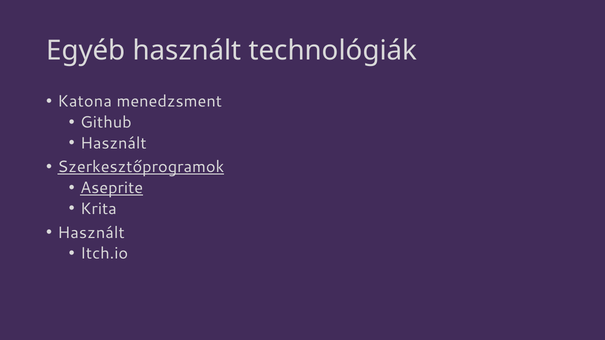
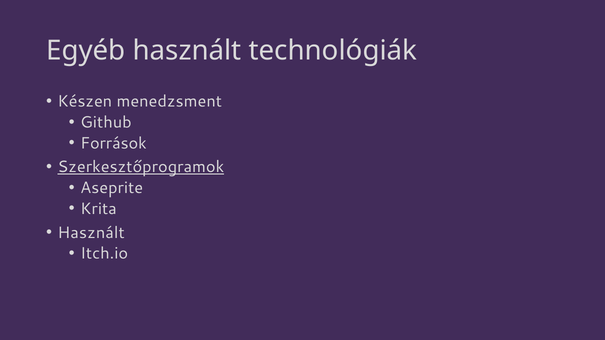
Katona: Katona -> Készen (85, 102)
Használt: Használt -> Források (113, 143)
Aseprite underline: present -> none (112, 188)
